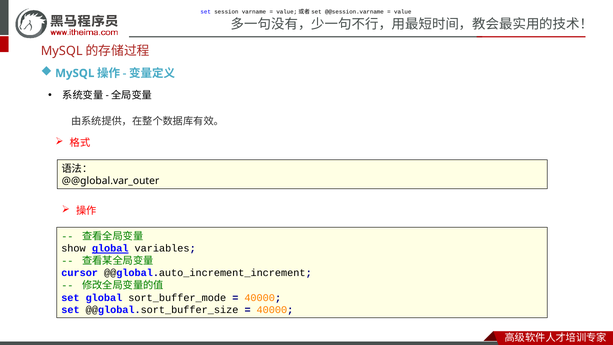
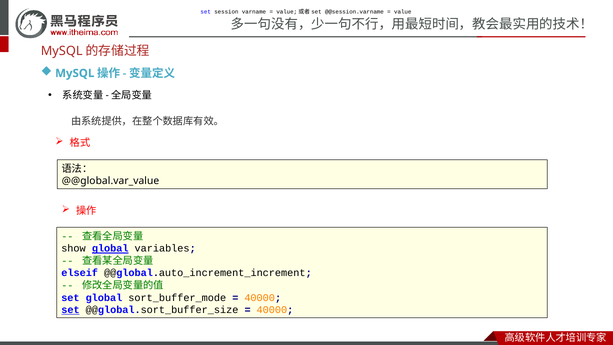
@@global.var_outer: @@global.var_outer -> @@global.var_value (111, 181)
cursor: cursor -> elseif (80, 273)
set underline: none -> present (70, 310)
